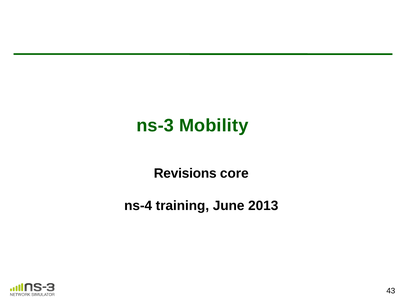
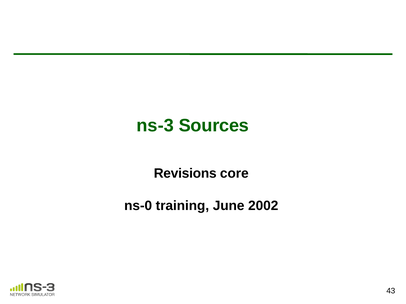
Mobility: Mobility -> Sources (214, 126)
ns-4: ns-4 -> ns-0 (138, 206)
2013: 2013 -> 2002 (263, 206)
